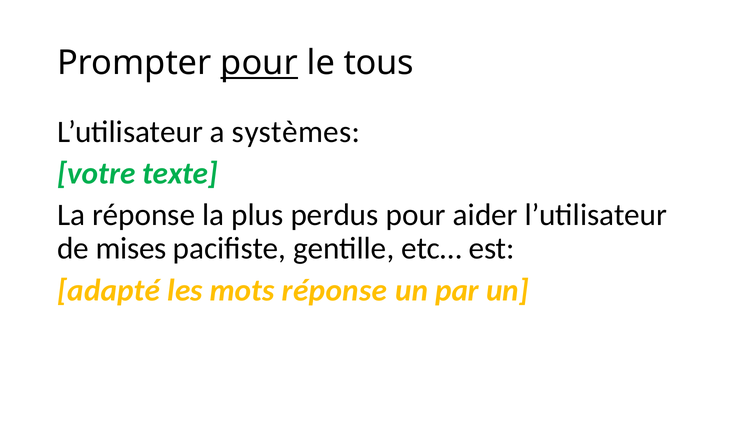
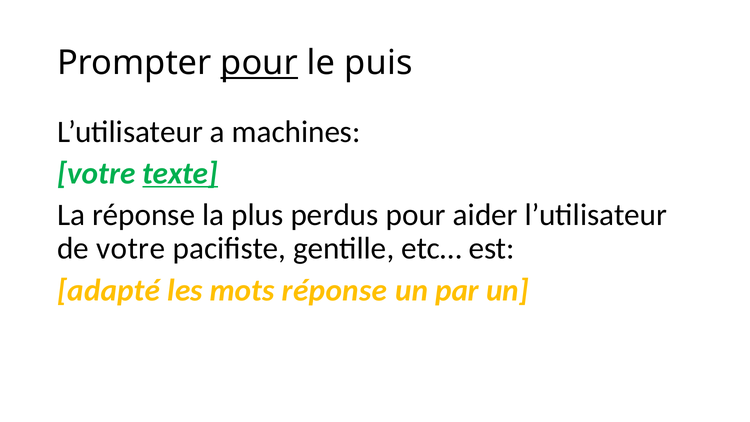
tous: tous -> puis (378, 63)
systèmes: systèmes -> machines (296, 132)
texte underline: none -> present (180, 173)
de mises: mises -> votre (131, 249)
